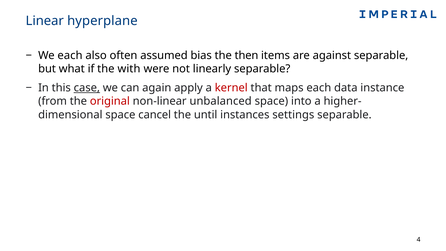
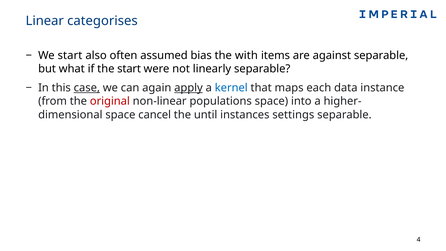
hyperplane: hyperplane -> categorises (102, 21)
We each: each -> start (70, 56)
then: then -> with (246, 56)
the with: with -> start (129, 69)
apply underline: none -> present (188, 88)
kernel colour: red -> blue (231, 88)
unbalanced: unbalanced -> populations (221, 101)
